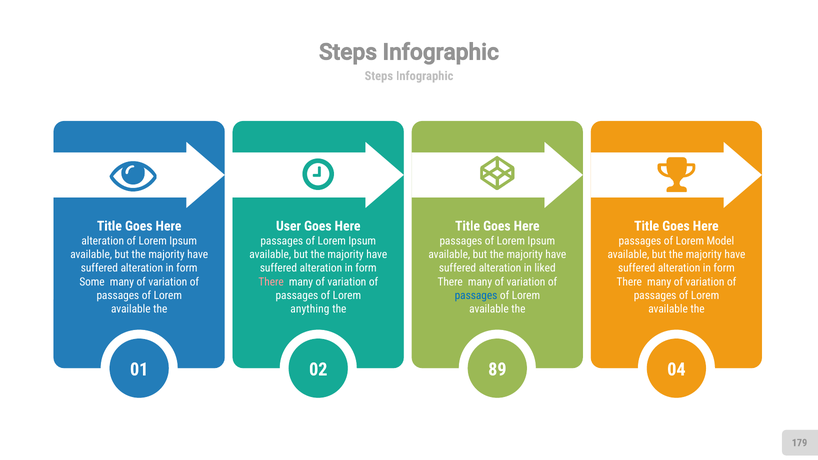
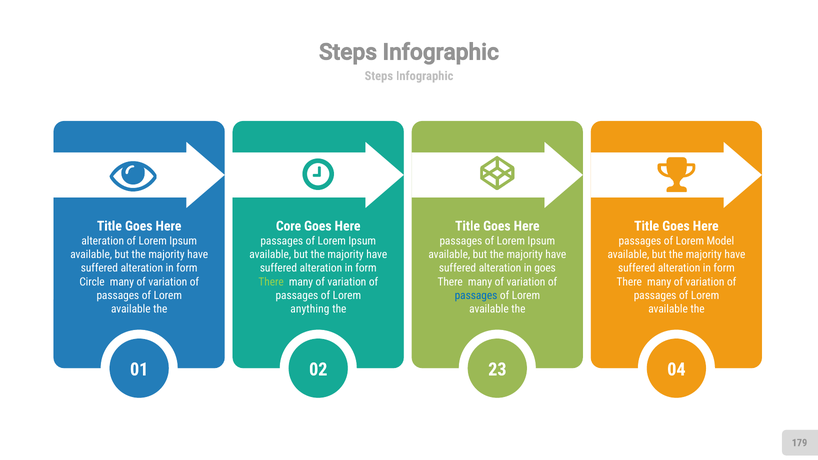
User: User -> Core (289, 226)
in liked: liked -> goes (545, 268)
Some: Some -> Circle (92, 282)
There colour: pink -> light green (271, 282)
89: 89 -> 23 (497, 370)
